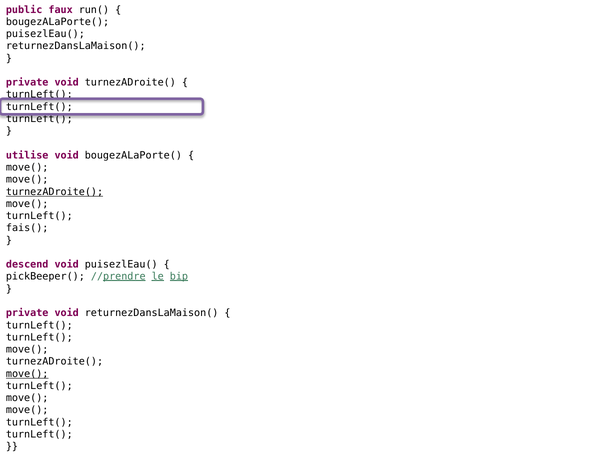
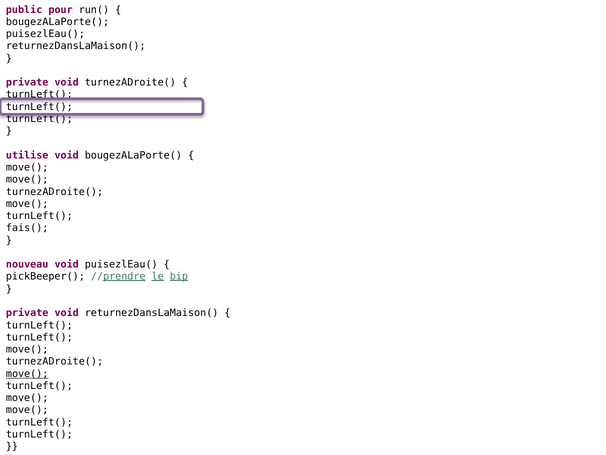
faux: faux -> pour (61, 10)
turnezADroite( underline: present -> none (55, 192)
descend: descend -> nouveau (27, 264)
